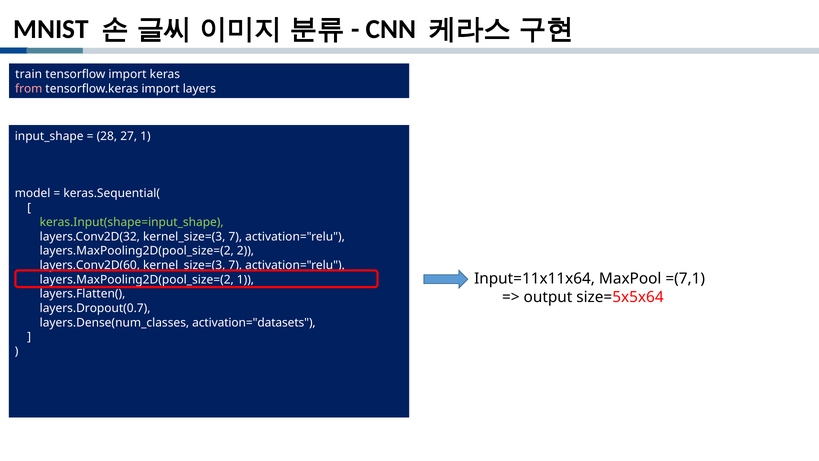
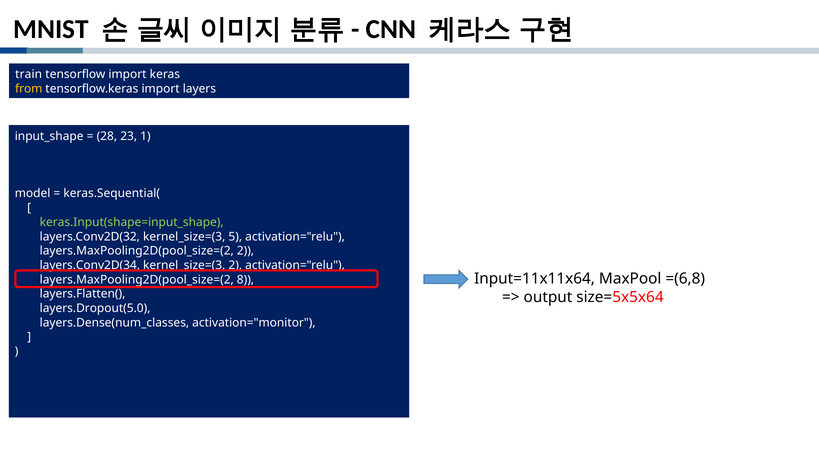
from colour: pink -> yellow (29, 89)
27: 27 -> 23 (129, 136)
layers.Conv2D(32 kernel_size=(3 7: 7 -> 5 (235, 236)
layers.Conv2D(60: layers.Conv2D(60 -> layers.Conv2D(34 (90, 265)
7: 7 -> 2 (235, 265)
=(7,1: =(7,1 -> =(6,8 (685, 279)
layers.MaxPooling2D(pool_size=(2 1: 1 -> 8 (245, 279)
layers.Dropout(0.7: layers.Dropout(0.7 -> layers.Dropout(5.0 (95, 308)
activation="datasets: activation="datasets -> activation="monitor (254, 322)
